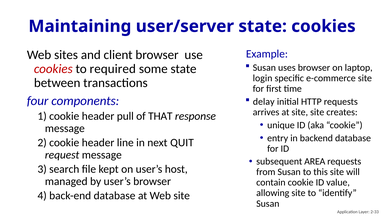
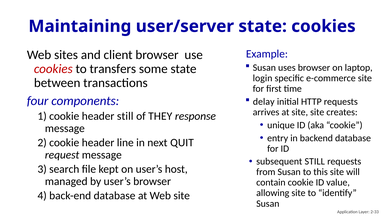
required: required -> transfers (113, 69)
header pull: pull -> still (125, 116)
THAT: THAT -> THEY (160, 116)
subsequent AREA: AREA -> STILL (315, 161)
